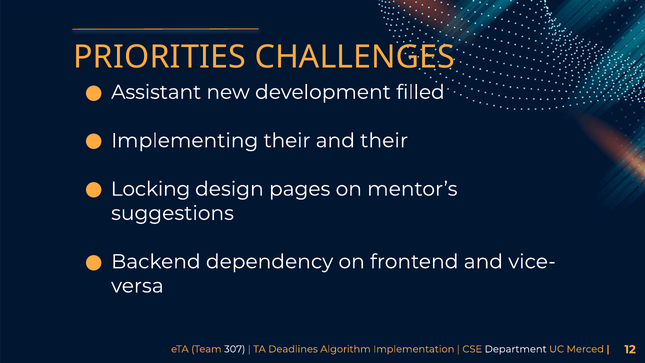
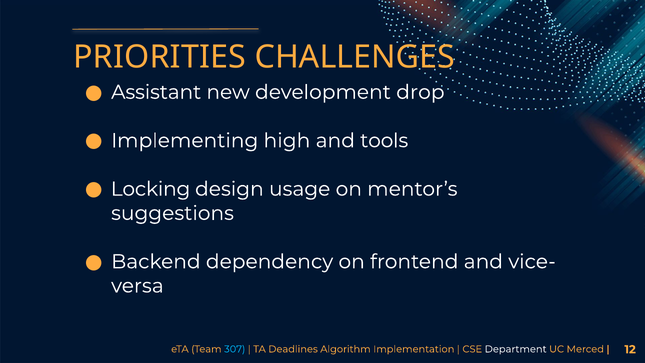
filled: filled -> drop (420, 92)
Implementing their: their -> high (287, 141)
and their: their -> tools (384, 141)
pages: pages -> usage (300, 189)
307 colour: white -> light blue (235, 349)
